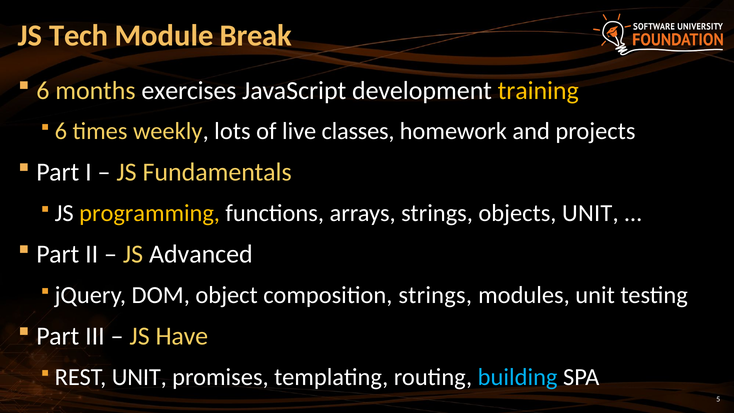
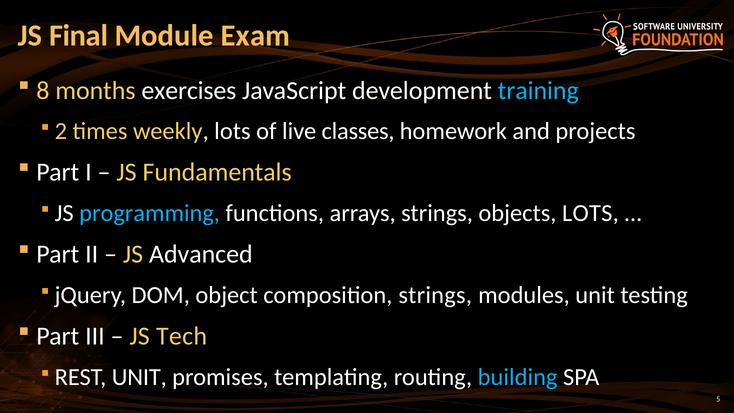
Tech: Tech -> Final (79, 36)
Break: Break -> Exam (255, 36)
6: 6 -> 8 (43, 90)
training colour: yellow -> light blue (538, 90)
6: 6 -> 2 (61, 131)
programming colour: yellow -> light blue (150, 213)
objects UNIT: UNIT -> LOTS (590, 213)
Have: Have -> Tech (182, 336)
